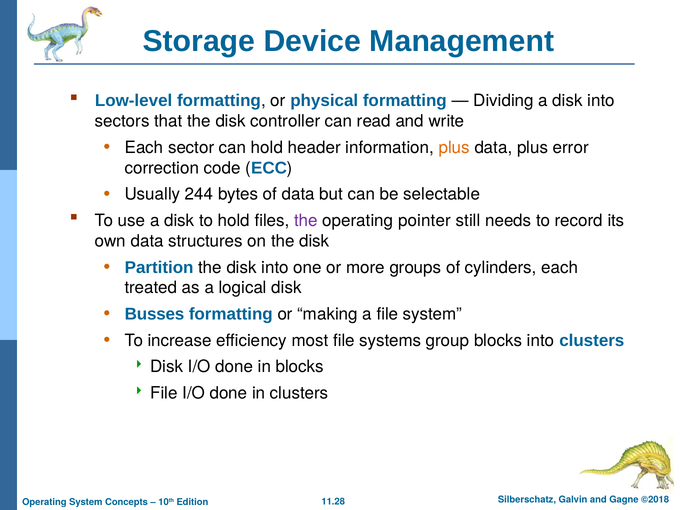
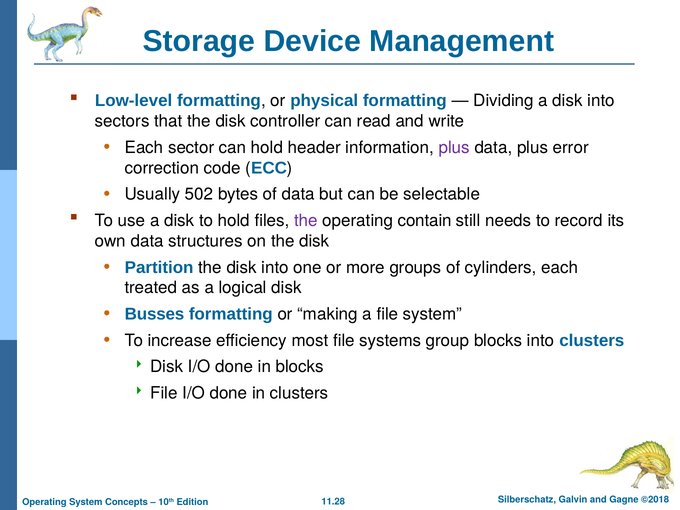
plus colour: orange -> purple (454, 148)
244: 244 -> 502 (199, 194)
pointer: pointer -> contain (425, 221)
